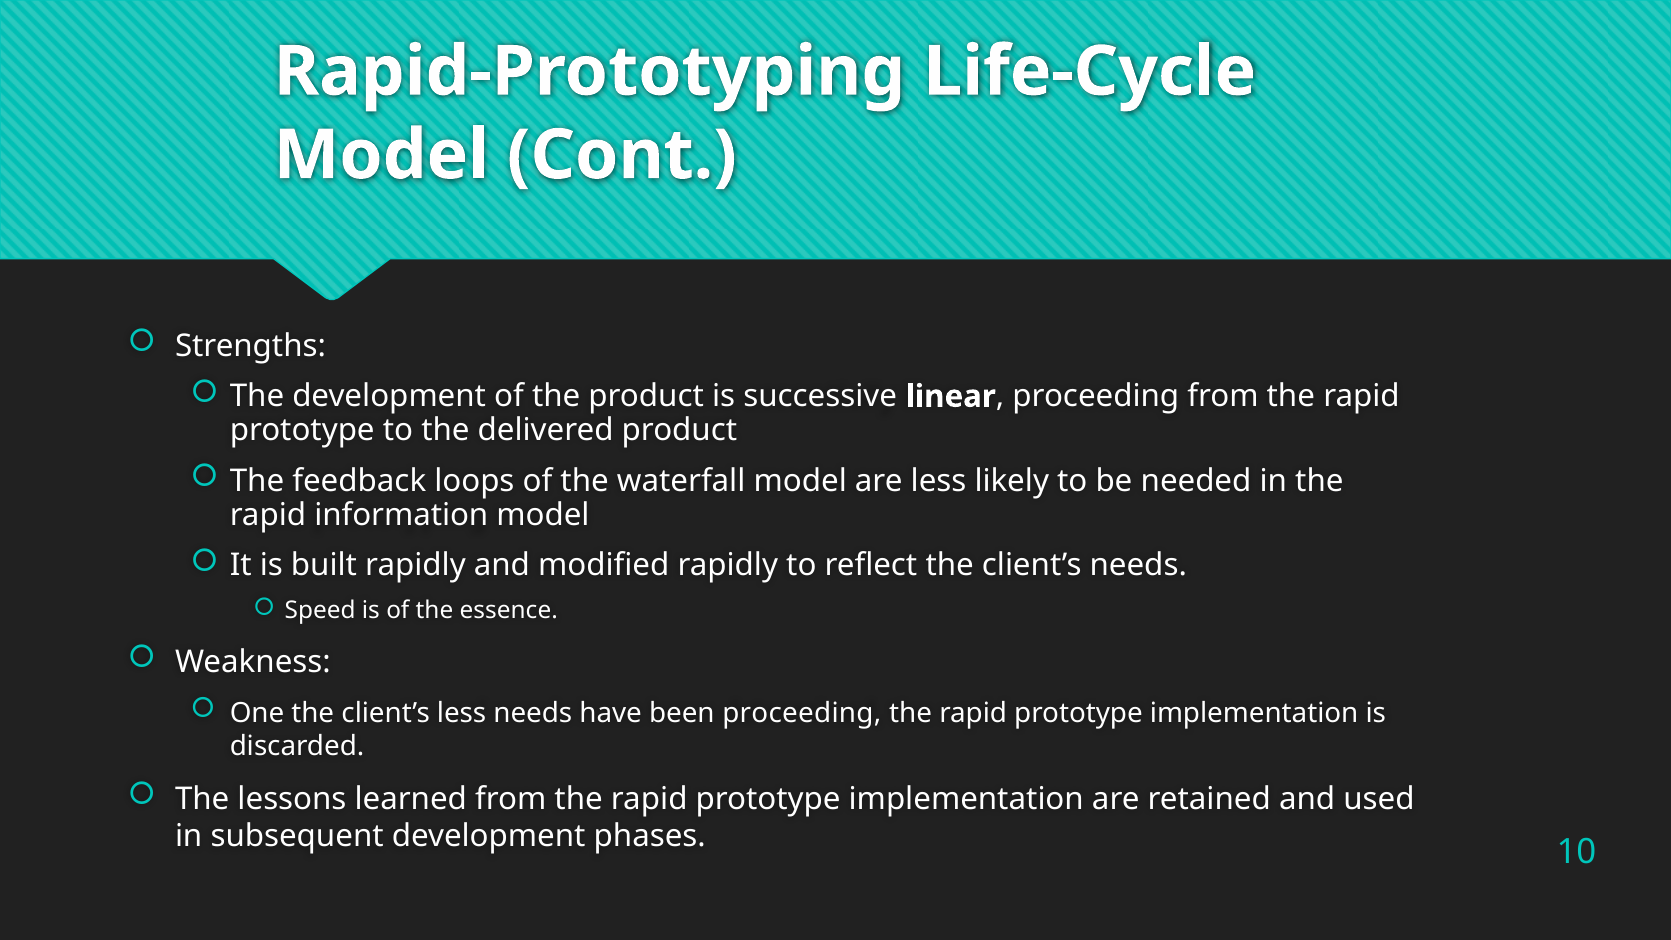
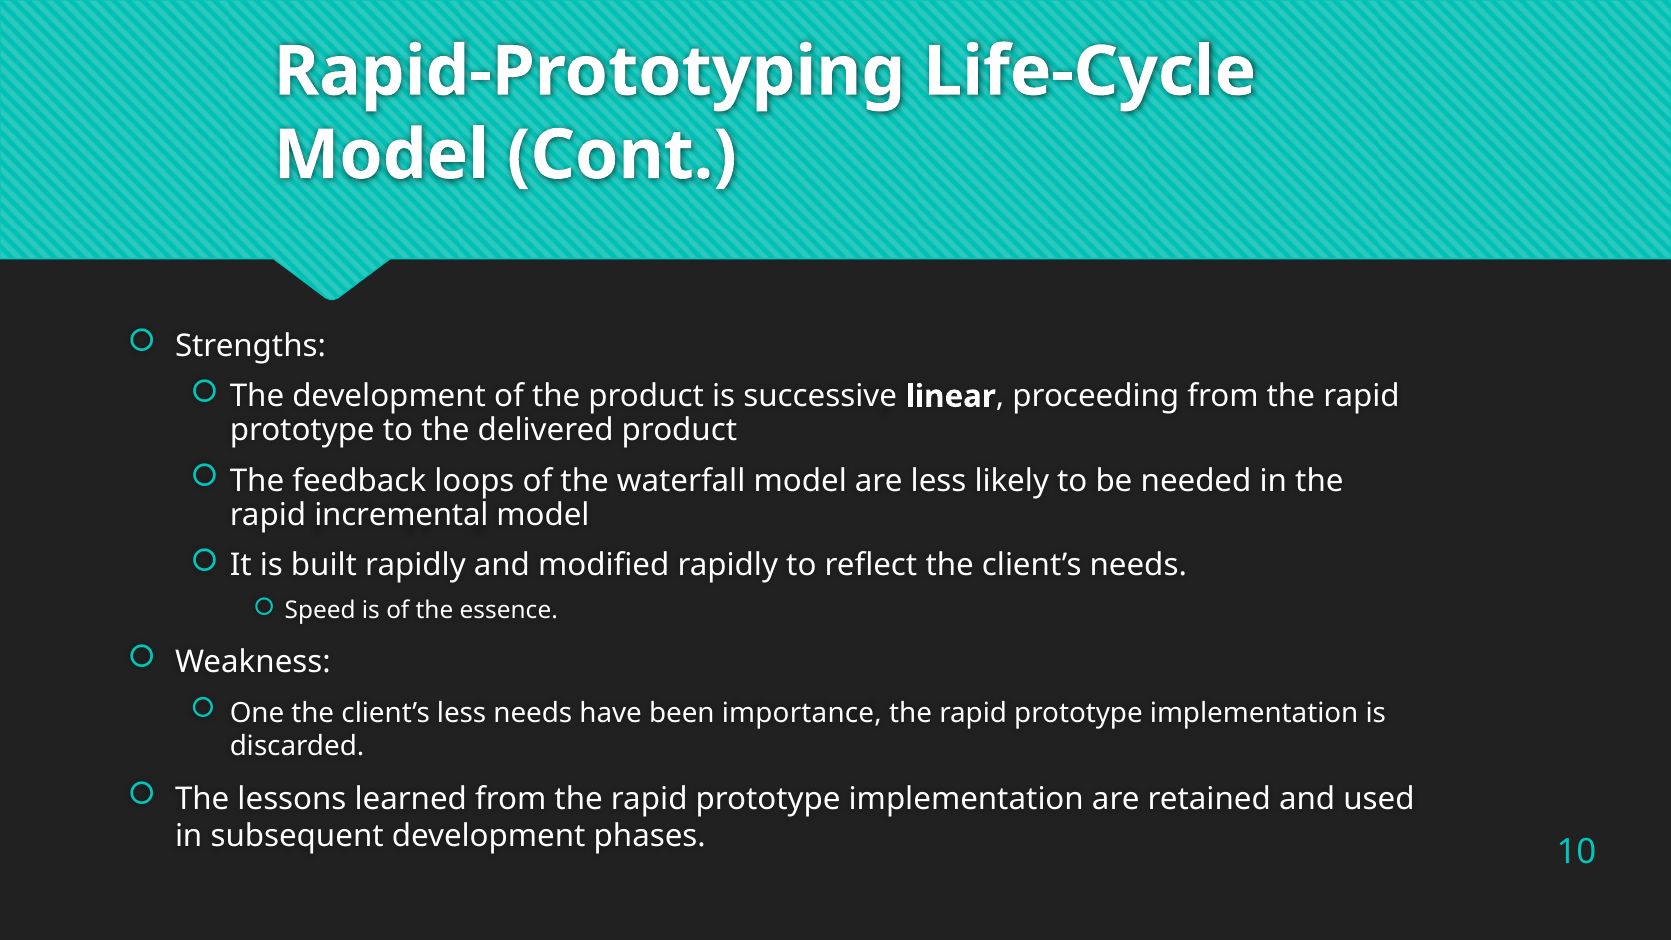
information: information -> incremental (401, 515)
been proceeding: proceeding -> importance (802, 713)
